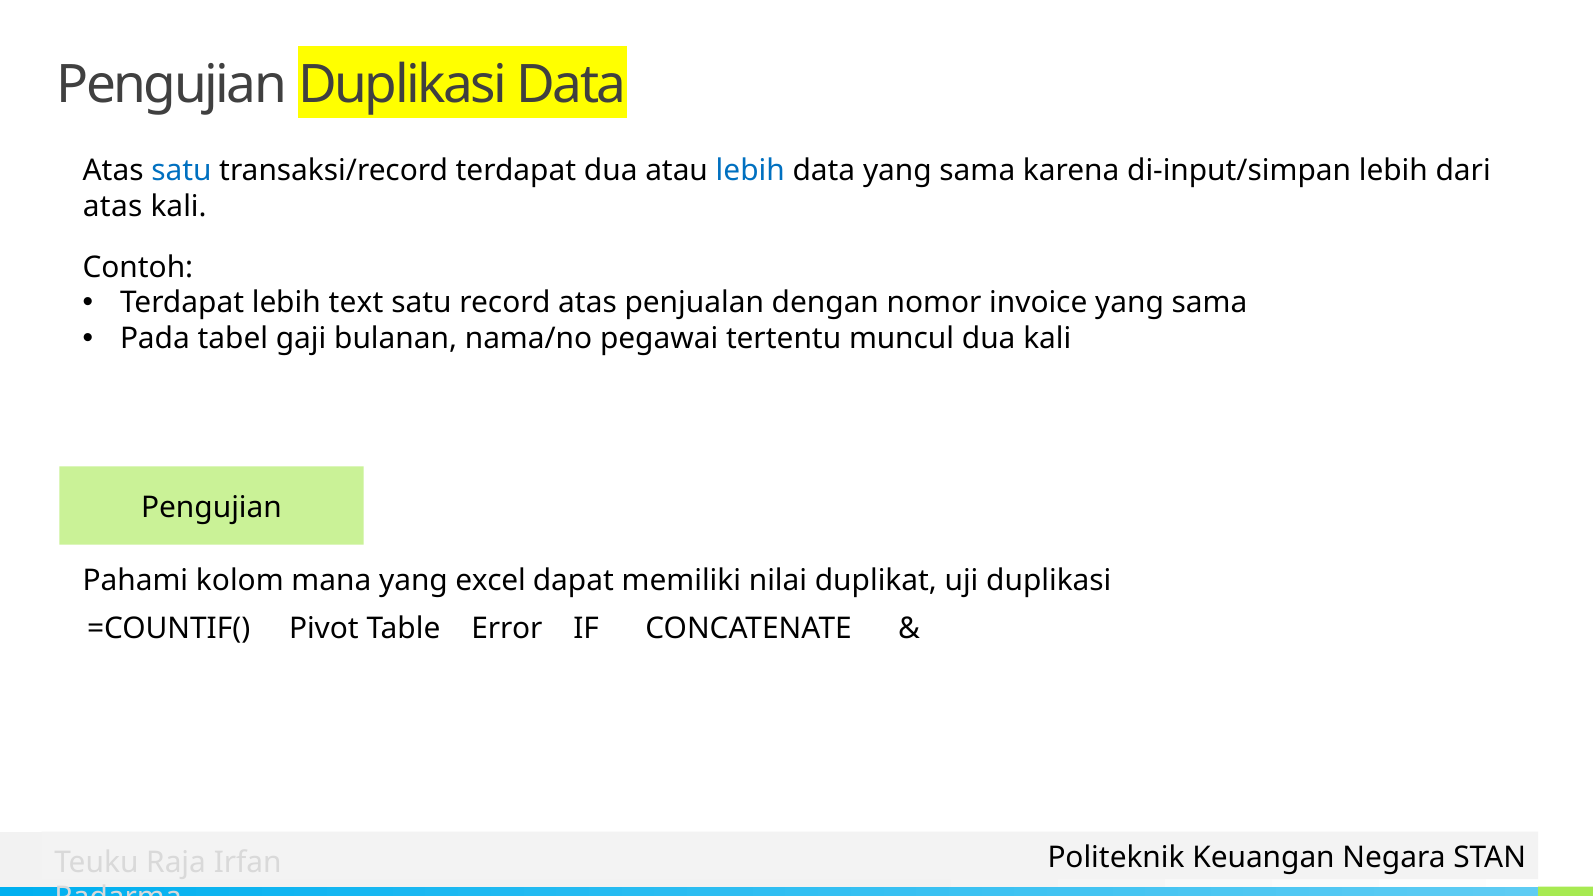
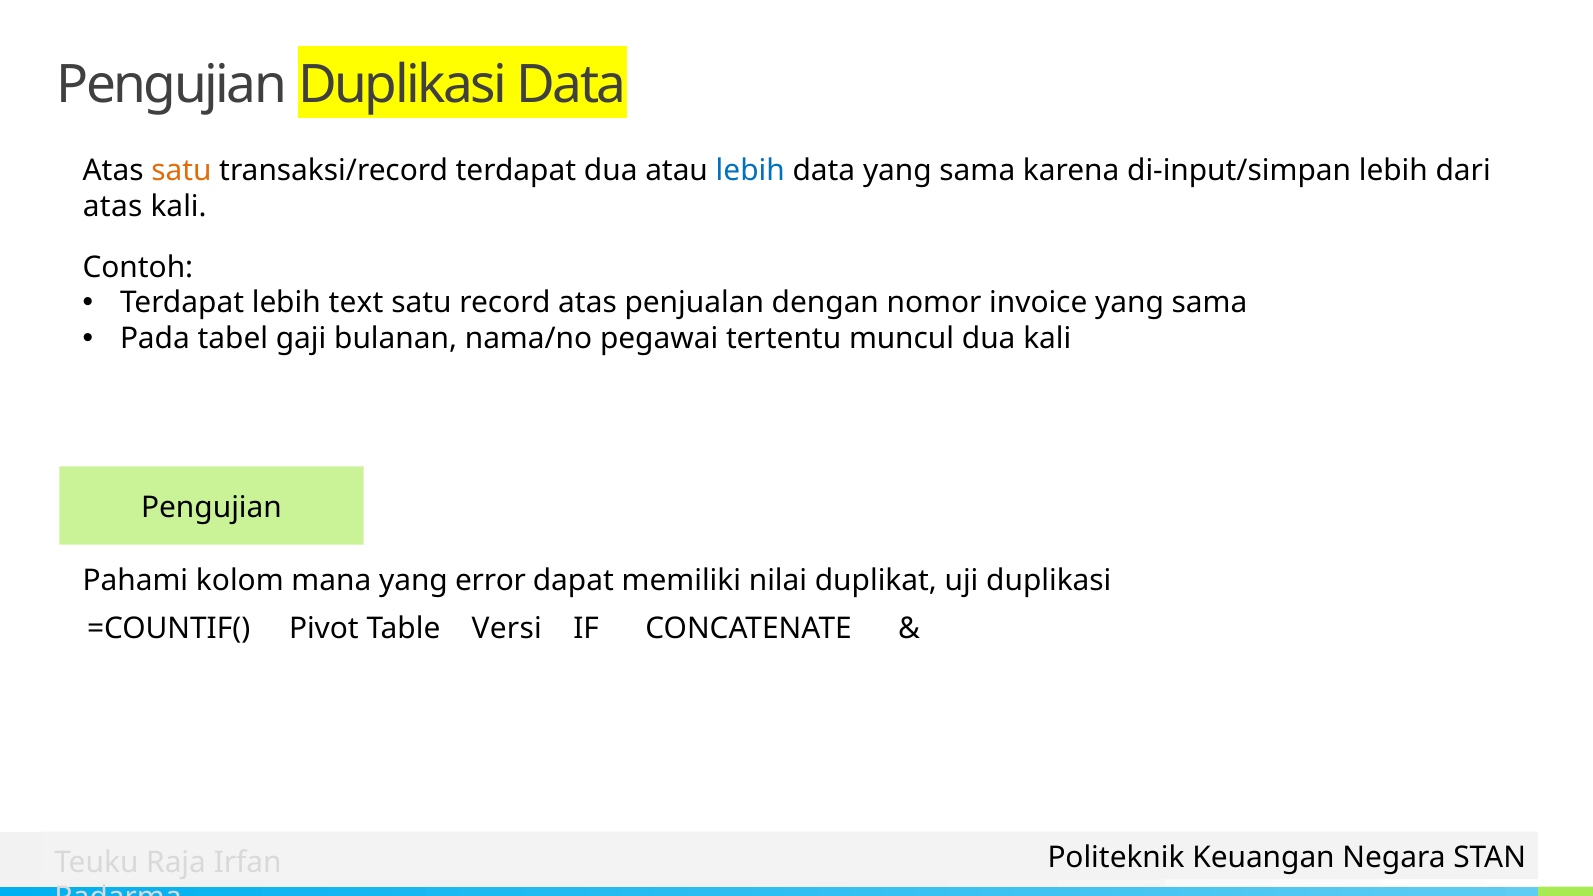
satu colour: blue -> orange (181, 171)
excel: excel -> error (491, 581)
Error: Error -> Versi (507, 629)
